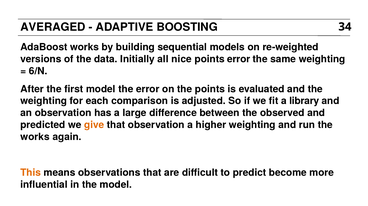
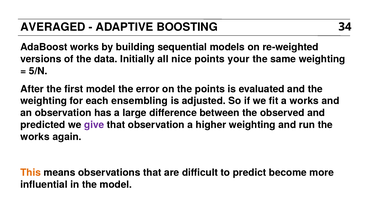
points error: error -> your (239, 59)
6/N: 6/N -> 5/N (38, 71)
comparison: comparison -> ensembling (140, 101)
a library: library -> works (304, 101)
give colour: orange -> purple (94, 125)
